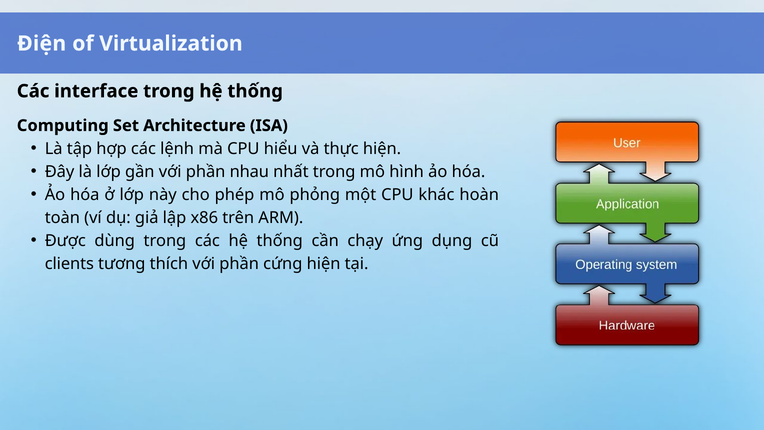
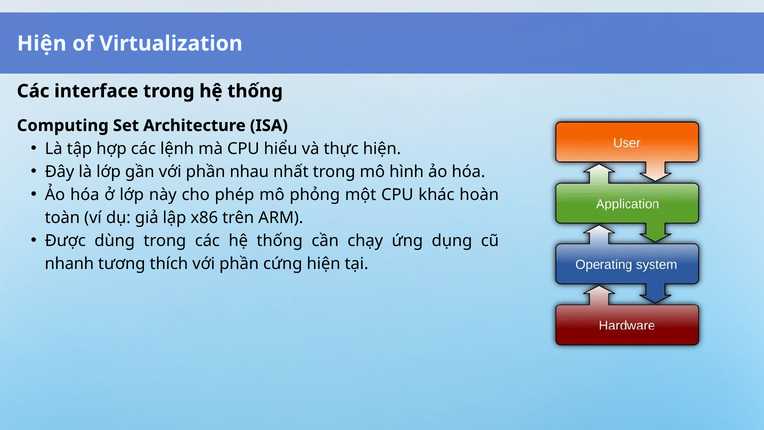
Điện: Điện -> Hiện (42, 44)
clients: clients -> nhanh (69, 264)
